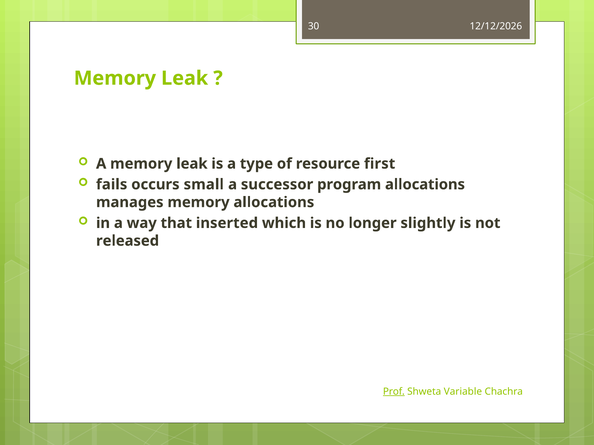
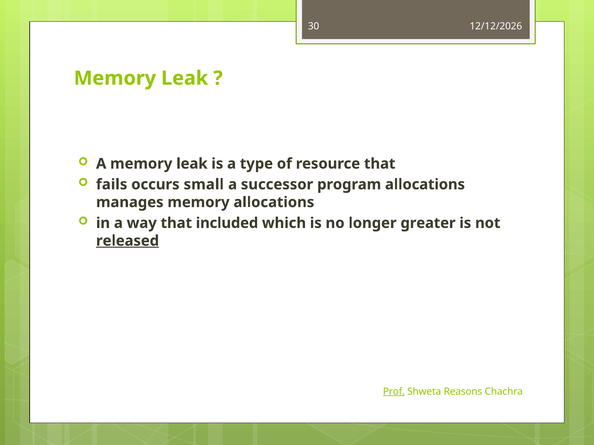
resource first: first -> that (380, 164)
inserted: inserted -> included (227, 223)
slightly: slightly -> greater (428, 223)
released underline: none -> present (128, 241)
Variable: Variable -> Reasons (463, 392)
